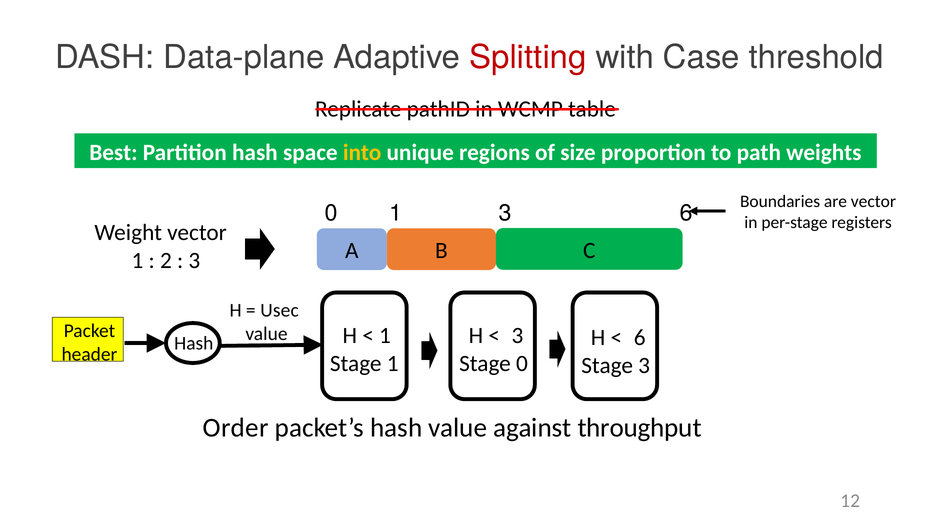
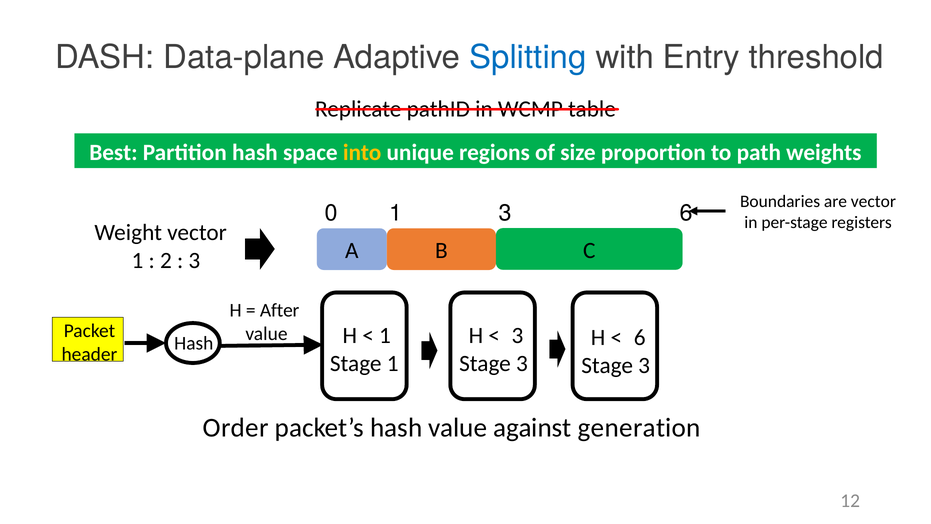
Splitting colour: red -> blue (528, 57)
Case: Case -> Entry (701, 57)
Usec: Usec -> After (280, 310)
0: 0 -> 3 (522, 363)
throughput: throughput -> generation (639, 428)
